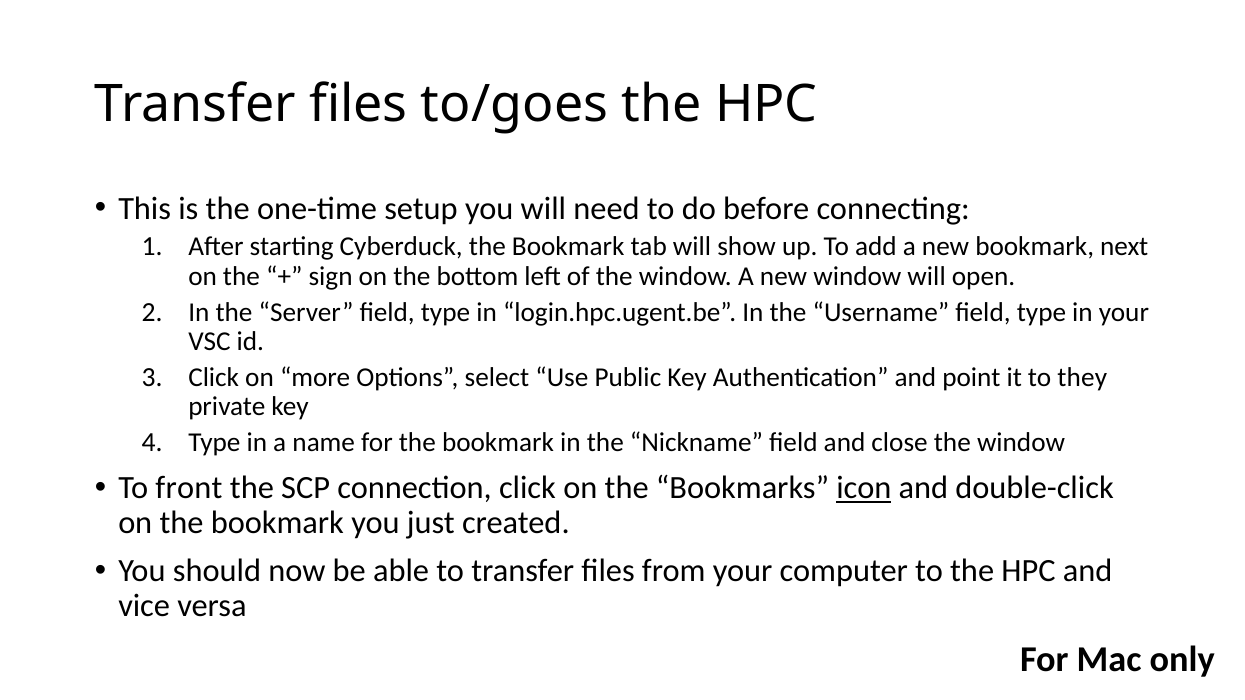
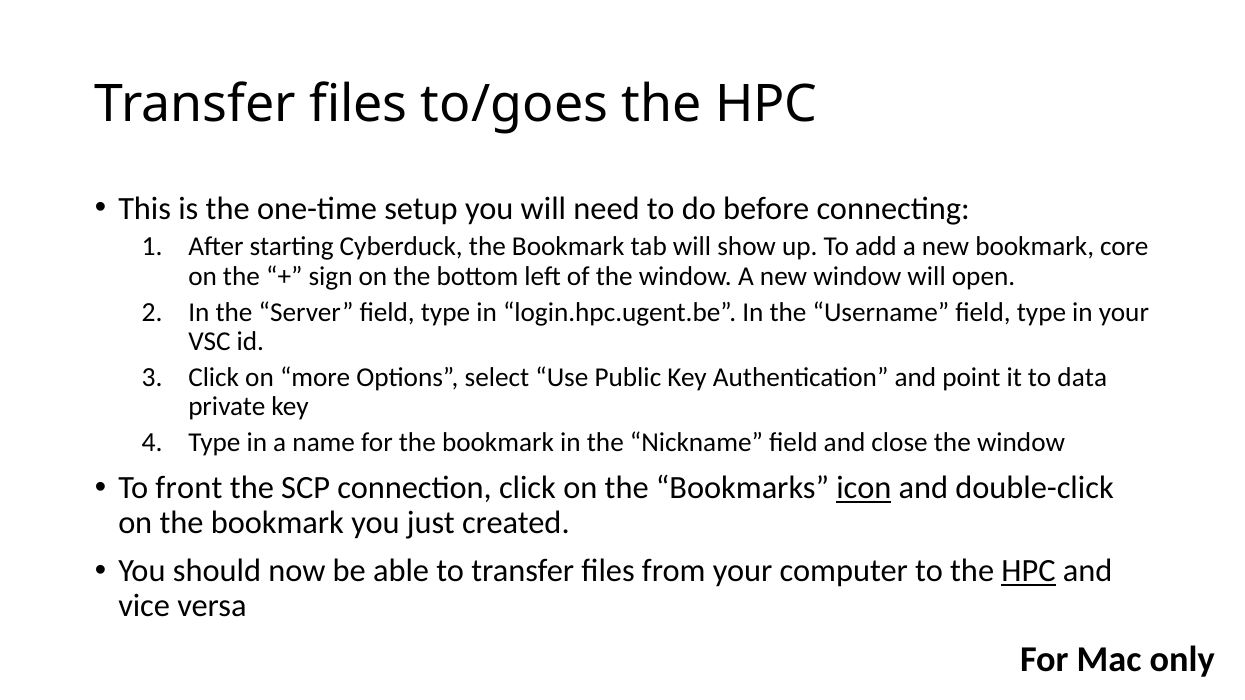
next: next -> core (1124, 247)
they: they -> data (1082, 378)
HPC underline: none -> present (1028, 571)
